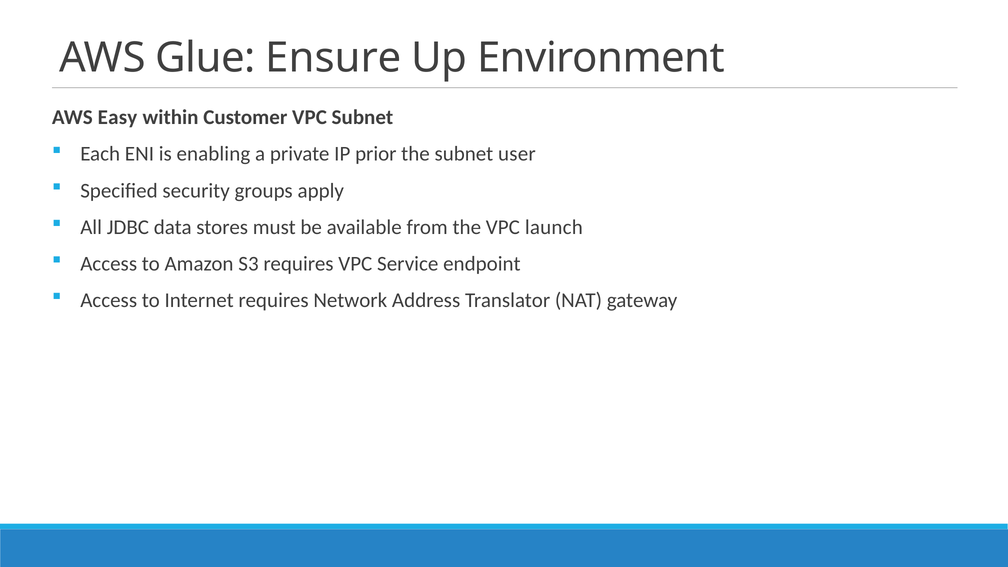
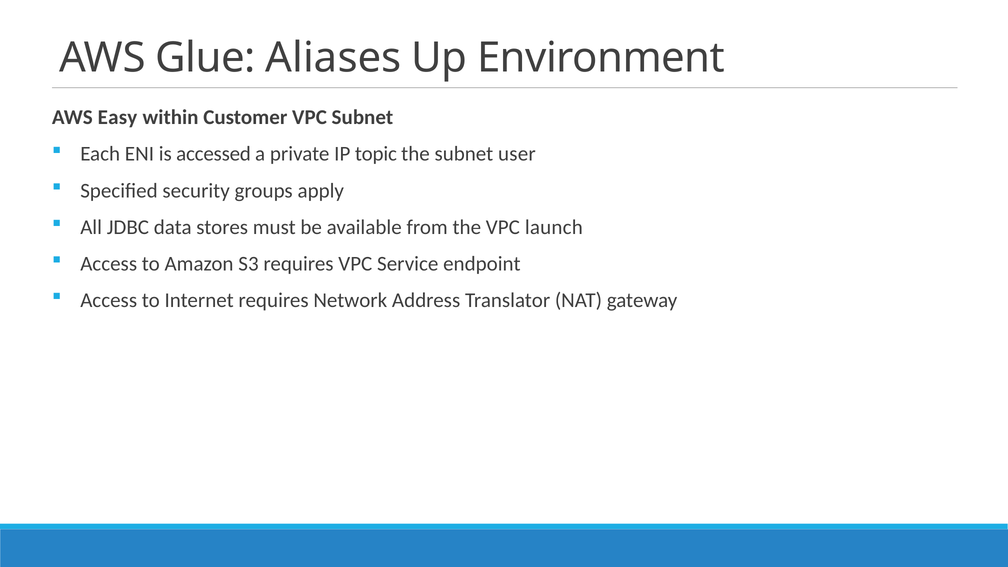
Ensure: Ensure -> Aliases (333, 58)
enabling: enabling -> accessed (214, 154)
prior: prior -> topic (376, 154)
